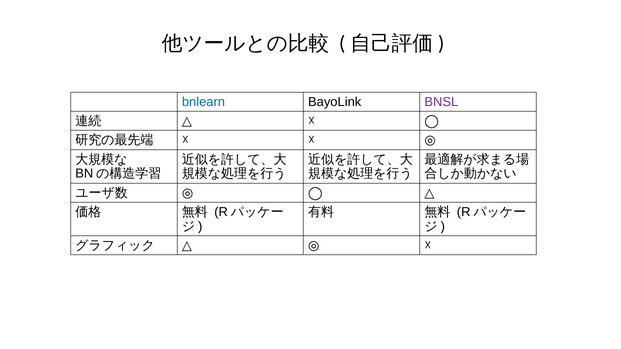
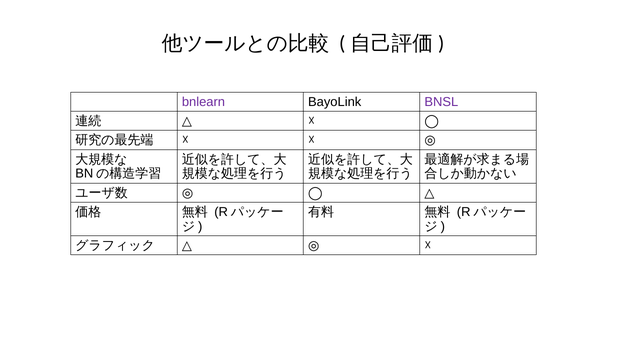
bnlearn colour: blue -> purple (203, 102)
